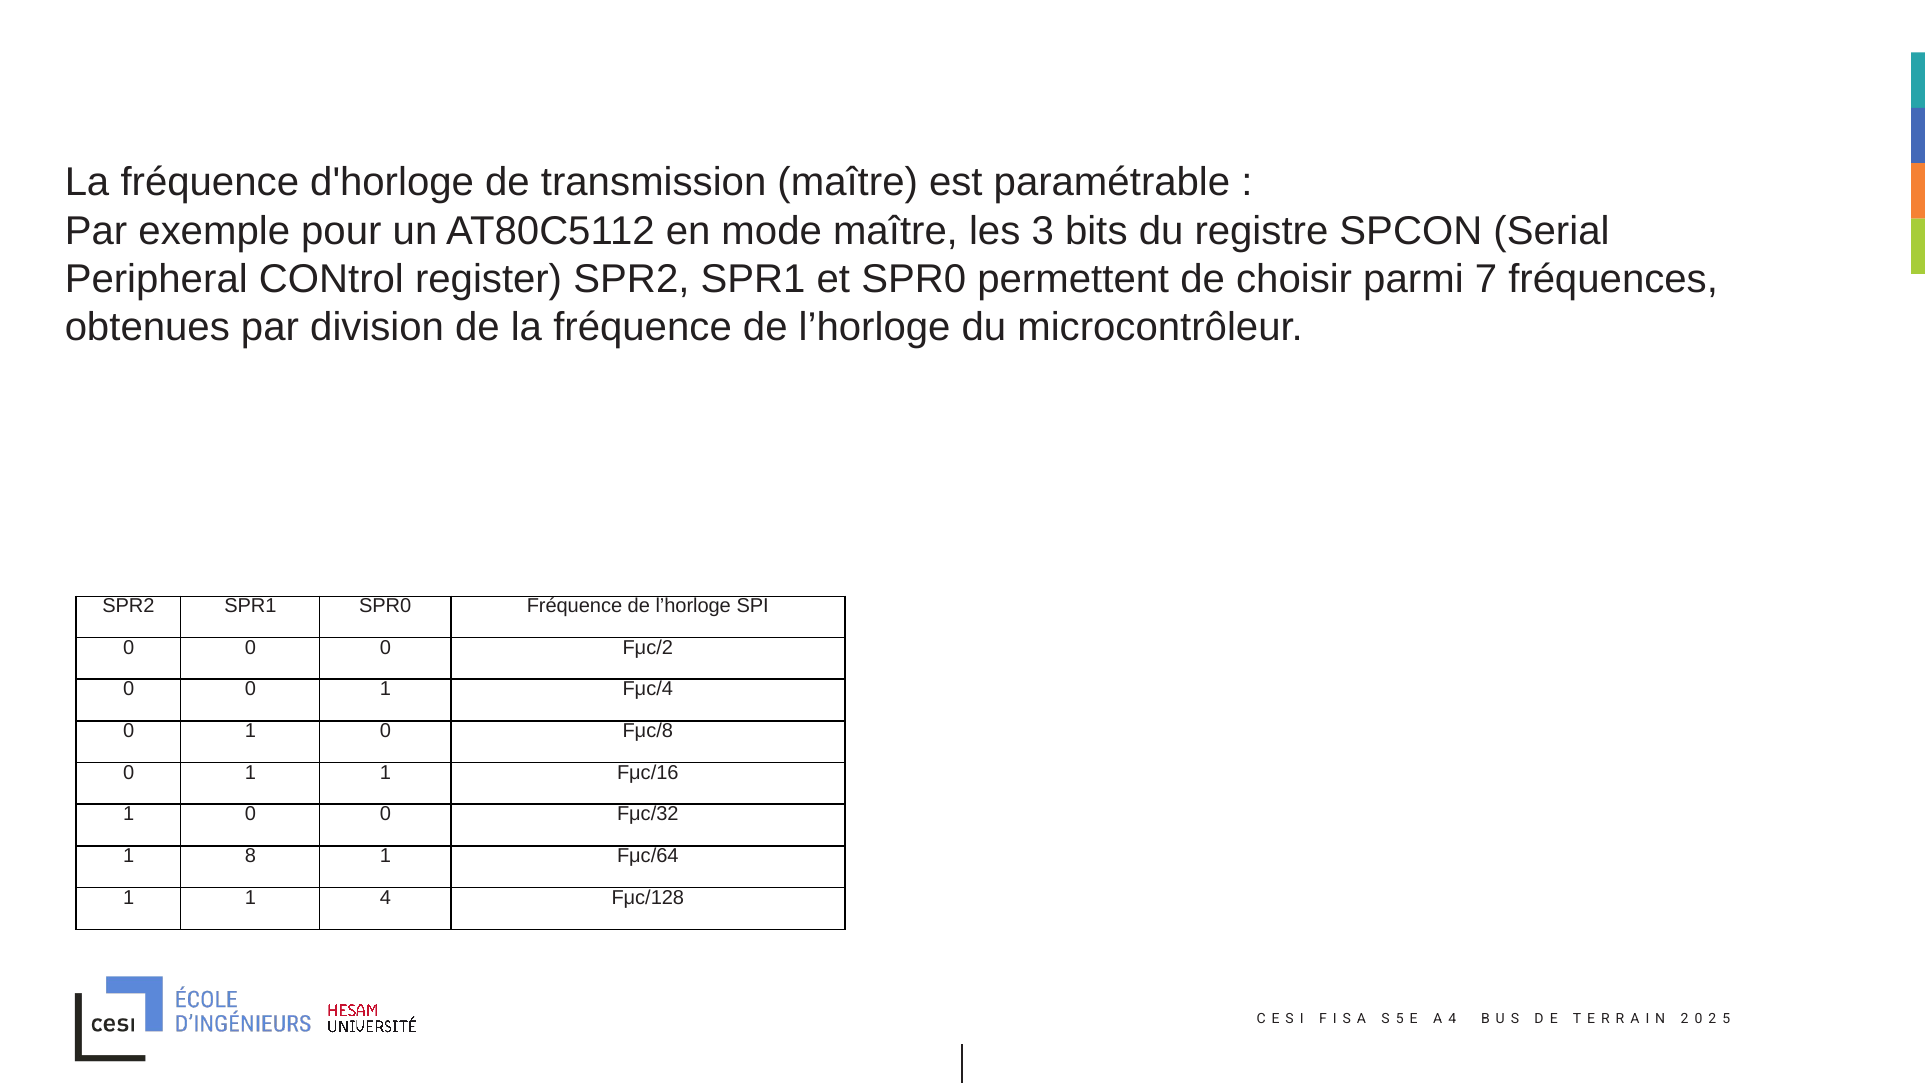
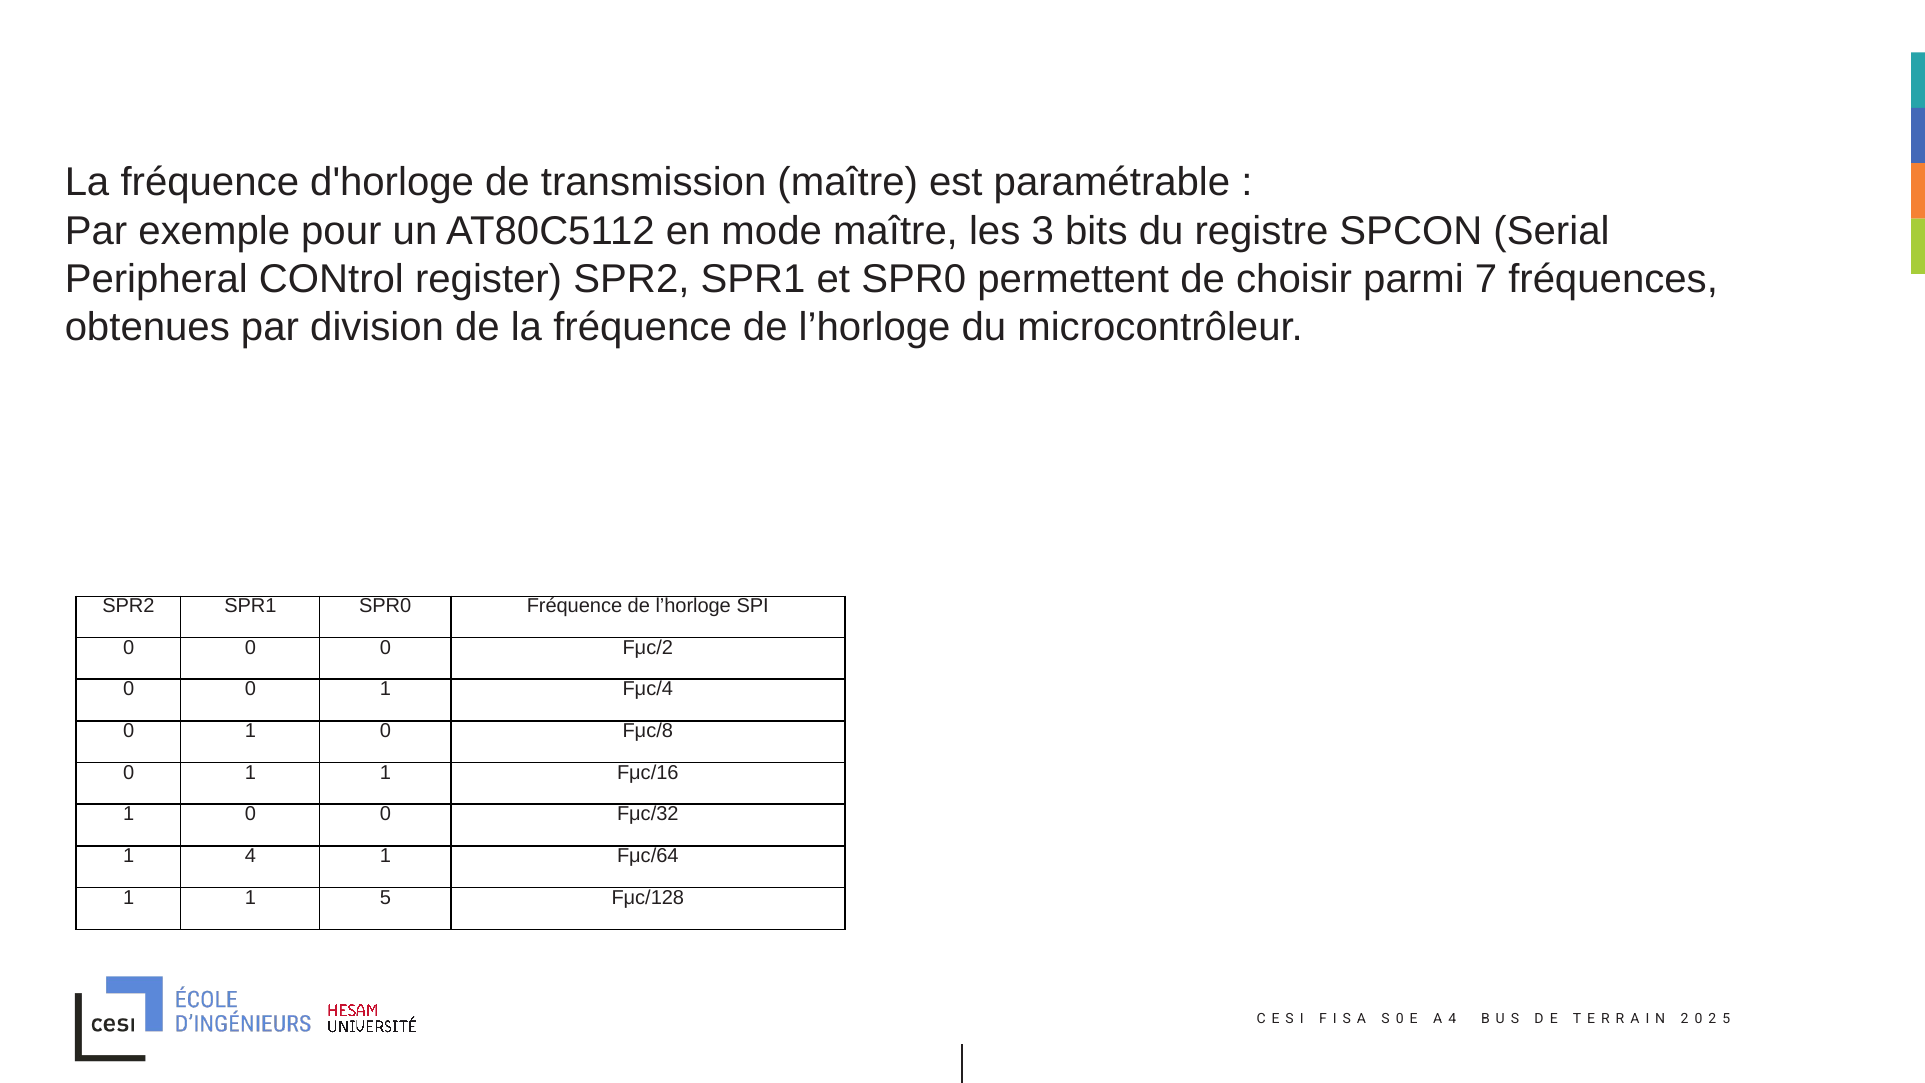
1 8: 8 -> 4 (251, 856)
1 4: 4 -> 5 (385, 898)
5: 5 -> 0 (1400, 1019)
